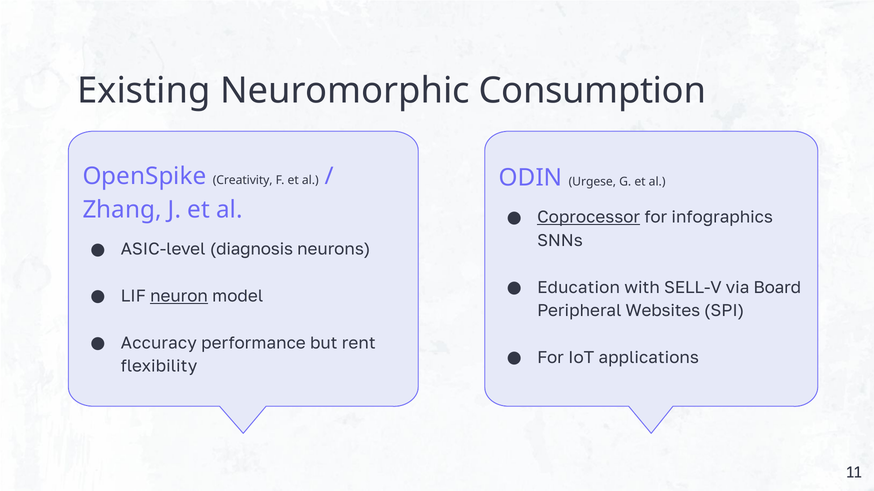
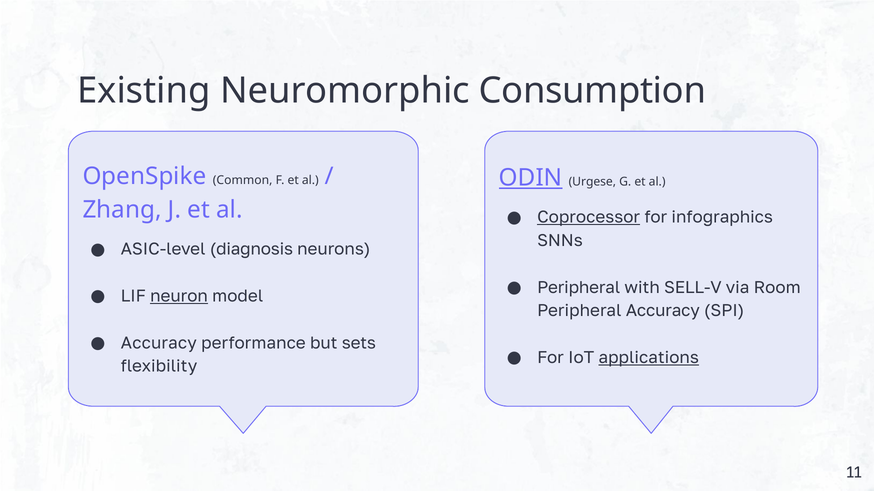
Creativity: Creativity -> Common (243, 181)
ODIN underline: none -> present (531, 178)
Education: Education -> Peripheral (579, 288)
Board: Board -> Room (777, 288)
Peripheral Websites: Websites -> Accuracy (663, 311)
rent: rent -> sets (359, 343)
applications underline: none -> present (649, 358)
